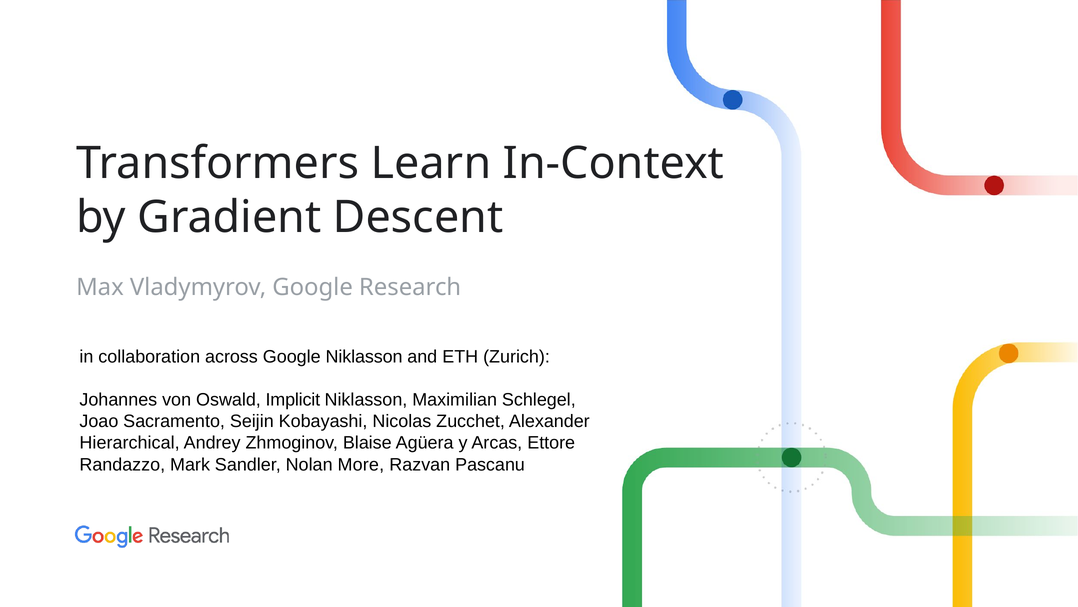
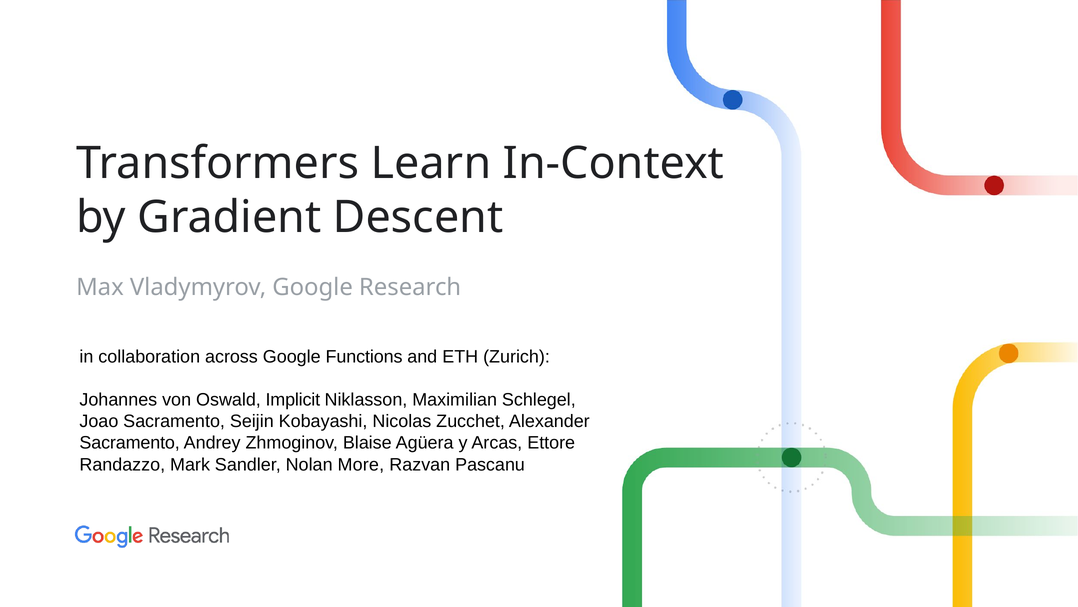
Google Niklasson: Niklasson -> Functions (364, 356)
Hierarchical: Hierarchical -> Sacramento (130, 443)
